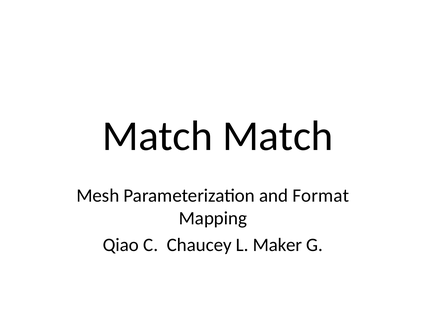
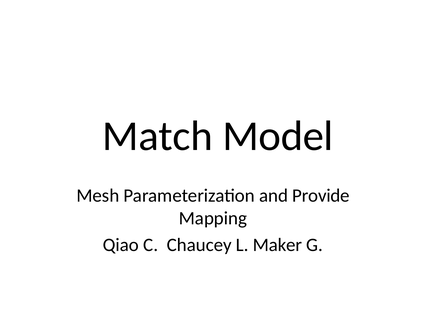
Match Match: Match -> Model (278, 136)
Format: Format -> Provide (321, 196)
